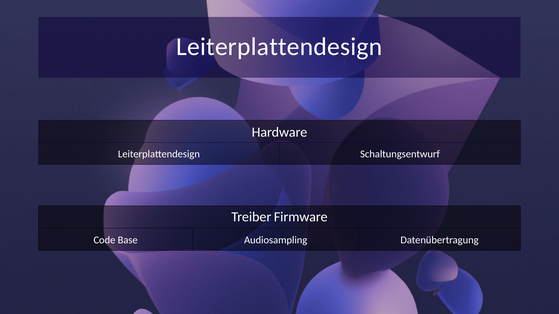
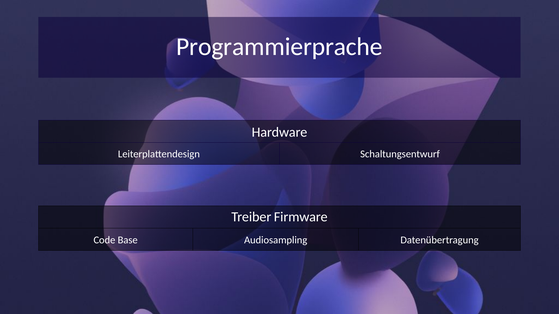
Leiterplattendesign: Leiterplattendesign -> Programmierprache (279, 47)
